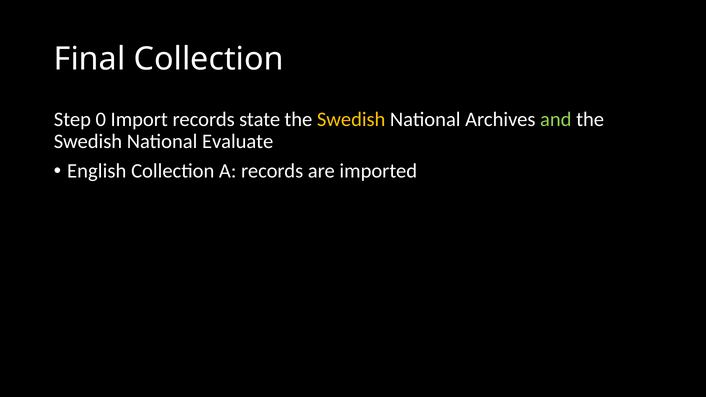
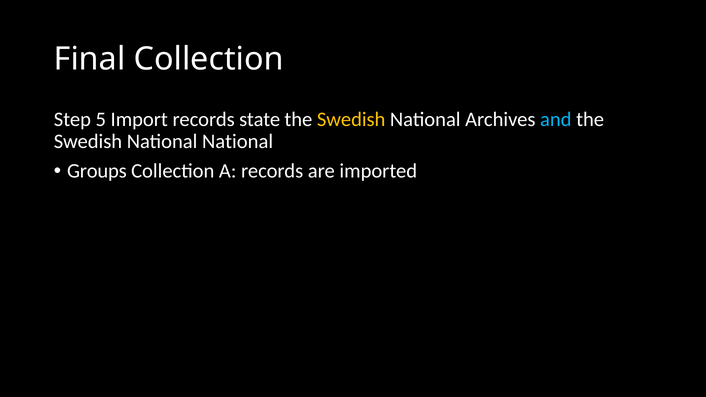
0: 0 -> 5 (101, 119)
and colour: light green -> light blue (556, 119)
National Evaluate: Evaluate -> National (238, 142)
English: English -> Groups (97, 171)
